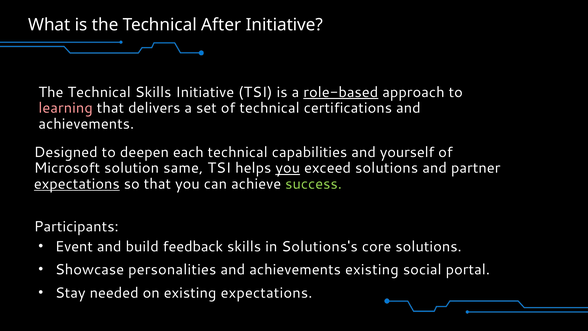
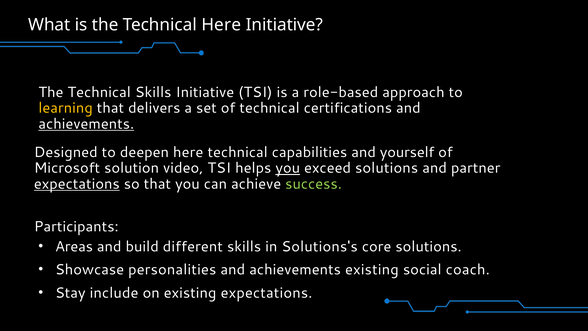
Technical After: After -> Here (221, 25)
role-based underline: present -> none (341, 92)
learning colour: pink -> yellow (66, 108)
achievements underline: none -> present (86, 124)
deepen each: each -> here (188, 152)
same: same -> video (183, 168)
Event: Event -> Areas (74, 246)
feedback: feedback -> different (193, 246)
portal: portal -> coach (468, 269)
needed: needed -> include (114, 293)
